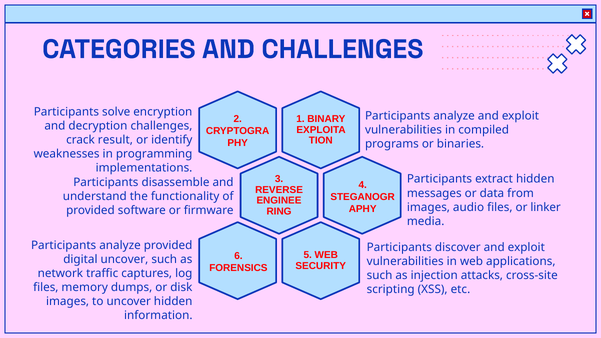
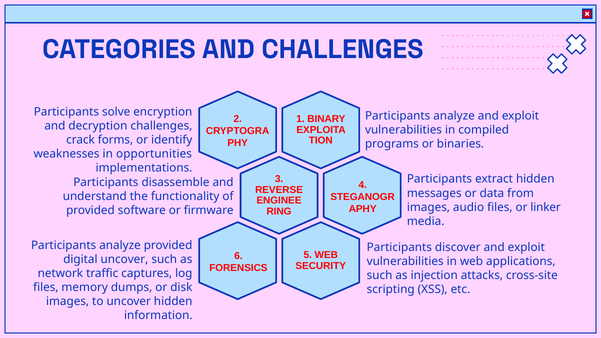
result: result -> forms (115, 140)
programming: programming -> opportunities (154, 154)
